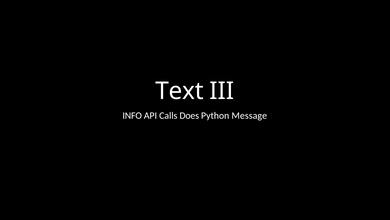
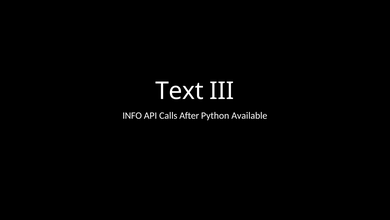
Does: Does -> After (189, 115)
Message: Message -> Available (249, 115)
